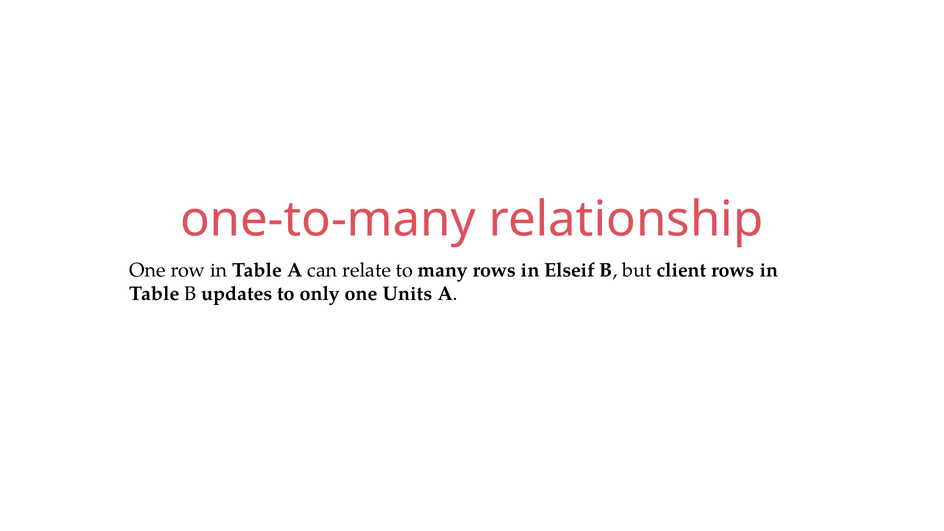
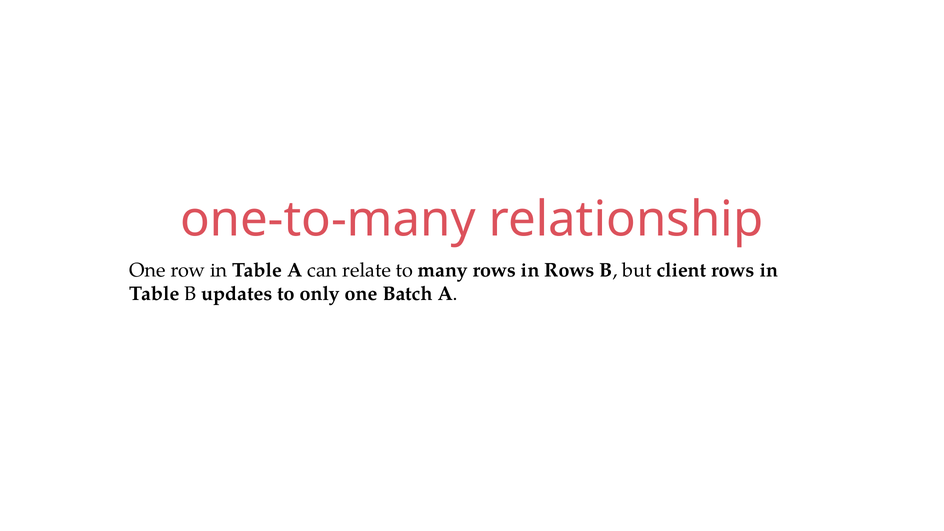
in Elseif: Elseif -> Rows (570, 270)
Units: Units -> Batch (408, 294)
